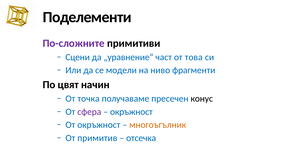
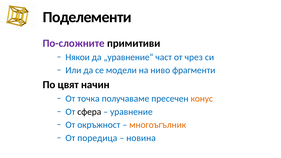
Сцени: Сцени -> Някои (78, 57)
това: това -> чрез (194, 57)
конус colour: black -> orange (202, 99)
сфера colour: purple -> black (89, 112)
окръжност: окръжност -> уравнение (131, 112)
примитив: примитив -> поредица (97, 138)
отсечка: отсечка -> новина (141, 138)
